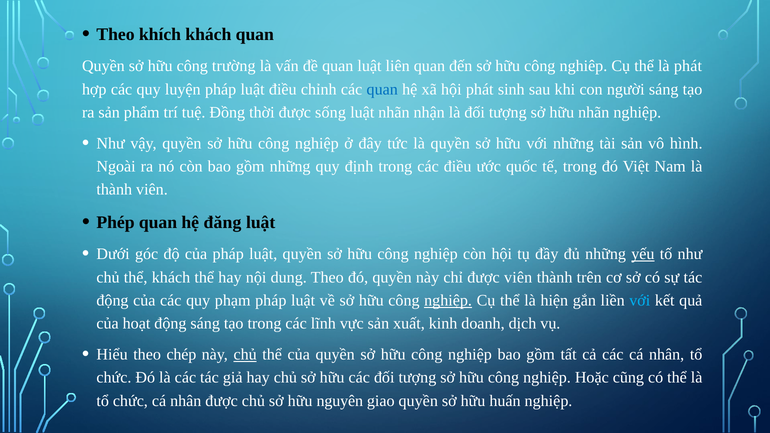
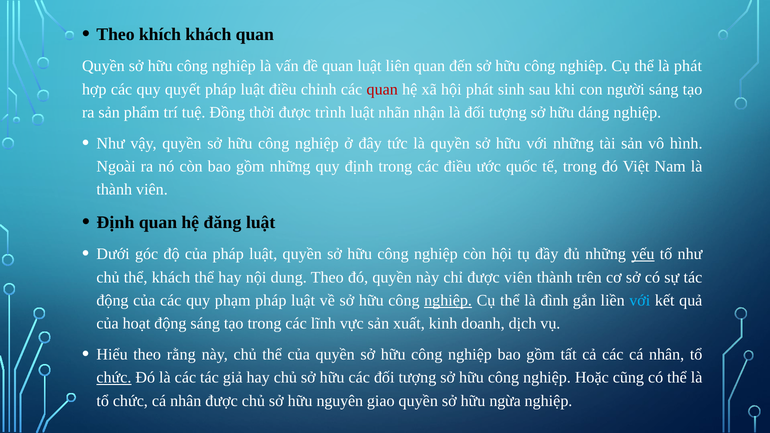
trường: trường -> nghiêp (234, 66)
luyện: luyện -> quyết (183, 89)
quan colour: blue -> red (382, 89)
sống: sống -> trình (331, 112)
hữu nhãn: nhãn -> dáng (594, 112)
Phép: Phép -> Định (115, 222)
hiện: hiện -> đình (554, 300)
chép: chép -> rằng (181, 355)
chủ underline: present -> none (245, 355)
chức underline: none -> present (114, 378)
huấn: huấn -> ngừa (505, 401)
